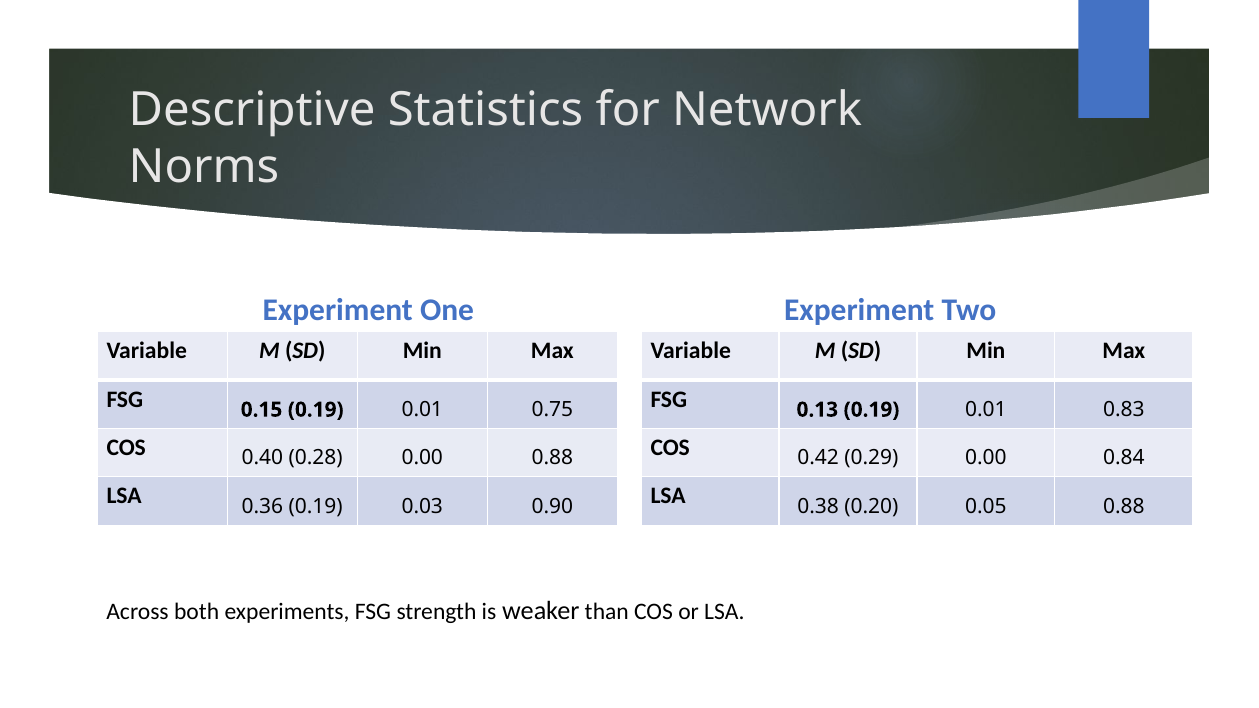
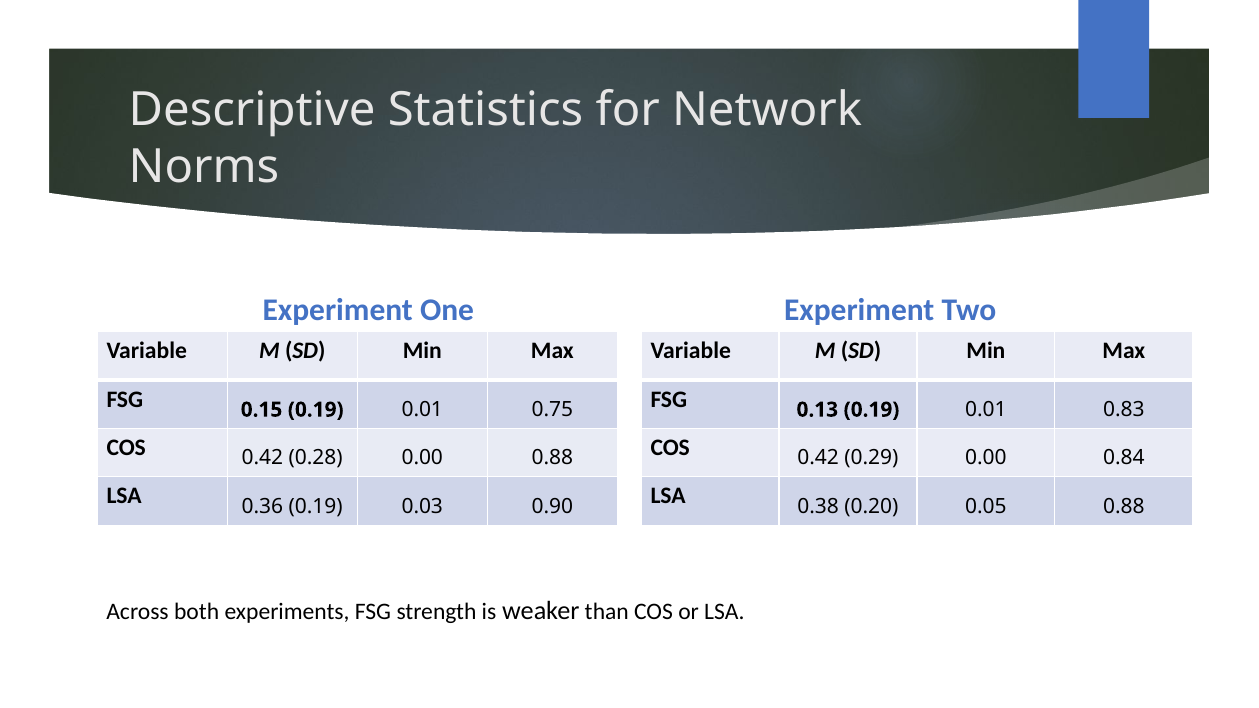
0.40: 0.40 -> 0.42 (262, 458)
